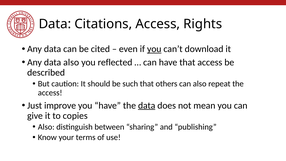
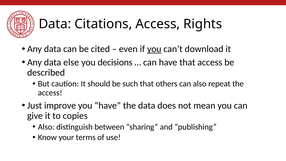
data also: also -> else (71, 62)
reflected: reflected -> decisions (115, 62)
data underline: present -> none (147, 105)
